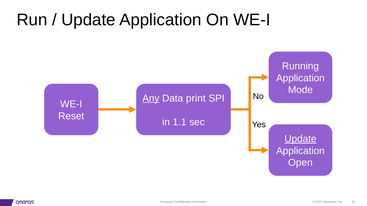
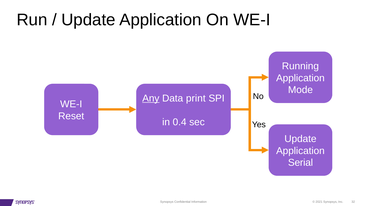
1.1: 1.1 -> 0.4 (180, 122)
Update underline: present -> none (300, 139)
Open: Open -> Serial (301, 163)
